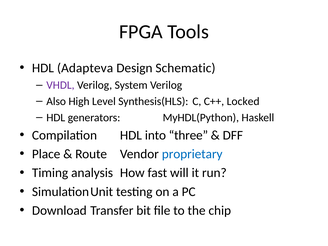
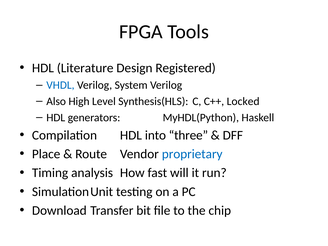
Adapteva: Adapteva -> Literature (85, 68)
Schematic: Schematic -> Registered (186, 68)
VHDL colour: purple -> blue (60, 85)
